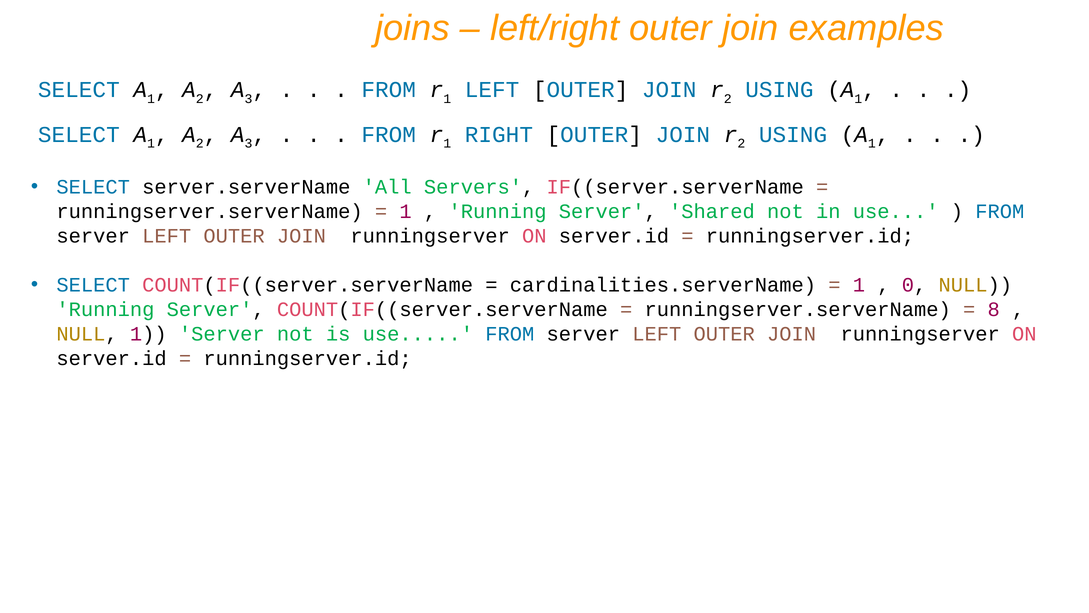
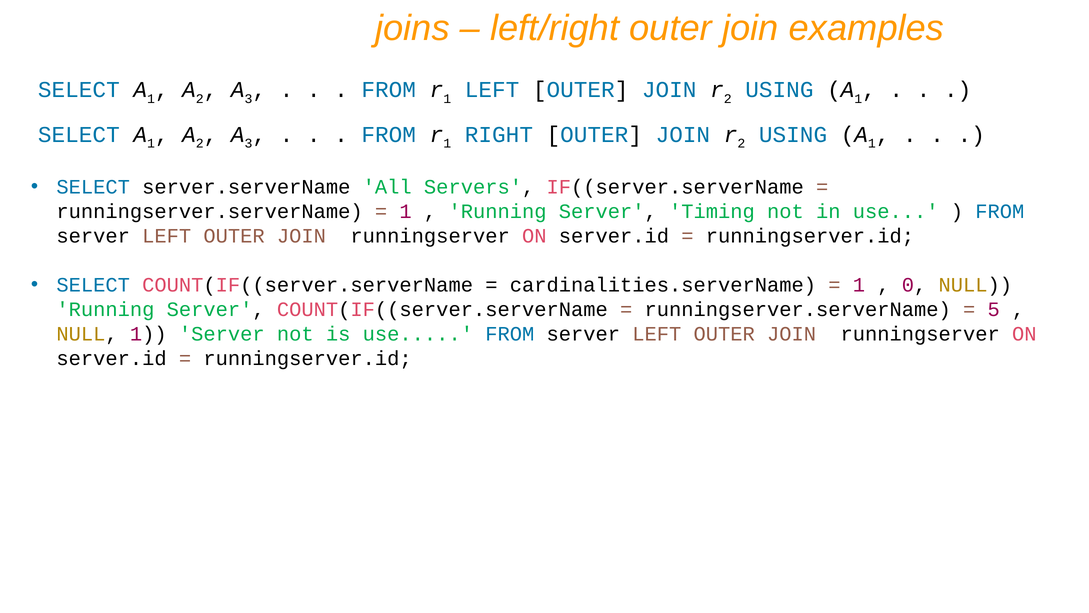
Shared: Shared -> Timing (712, 211)
8: 8 -> 5 (994, 309)
